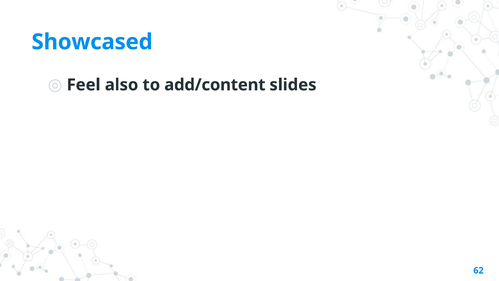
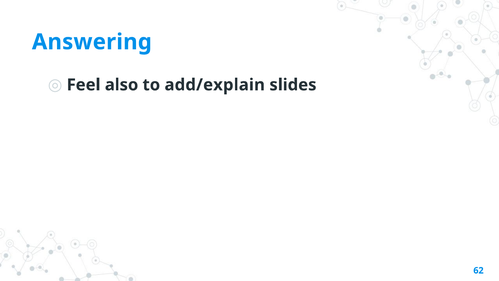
Showcased: Showcased -> Answering (92, 42)
add/content: add/content -> add/explain (215, 85)
